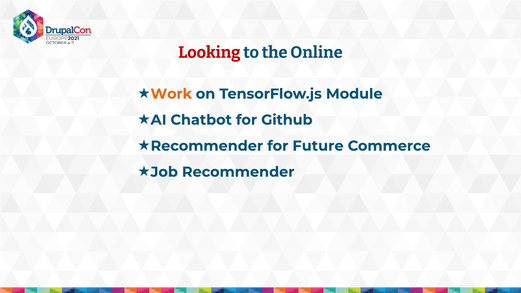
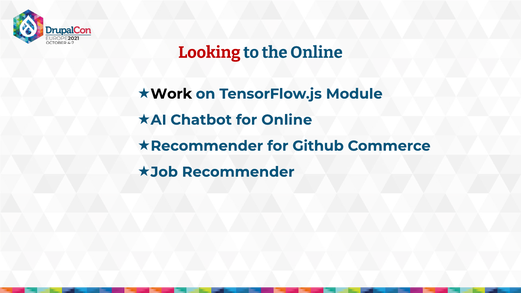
Work colour: orange -> black (171, 94)
for Github: Github -> Online (287, 120)
Future: Future -> Github (318, 146)
